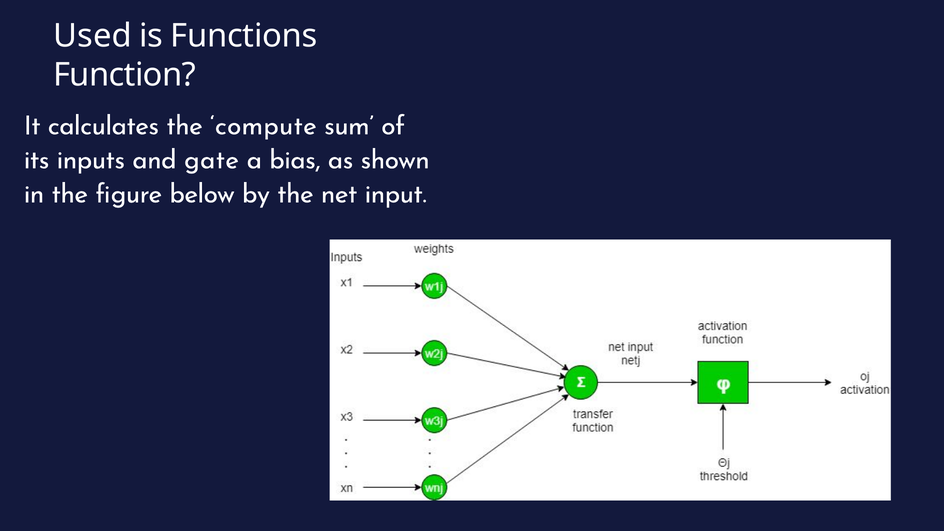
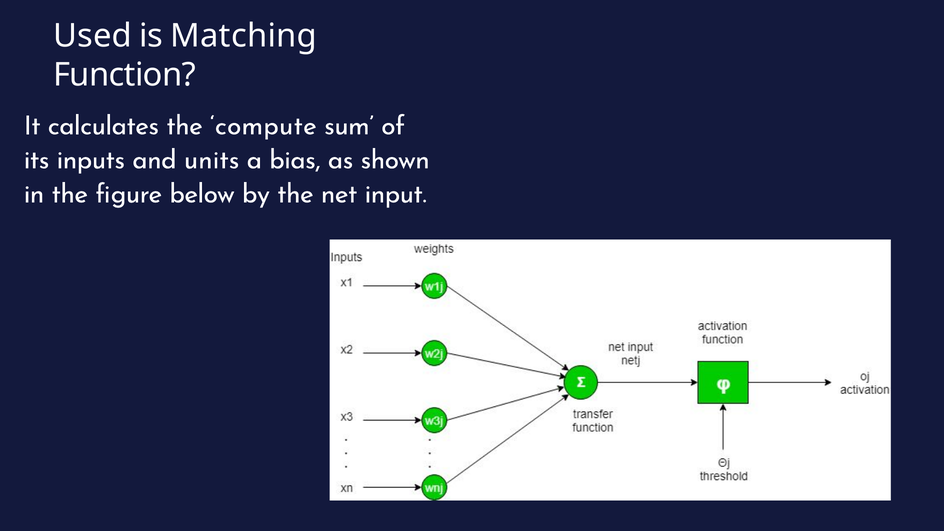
Functions: Functions -> Matching (244, 36)
gate: gate -> units (212, 160)
